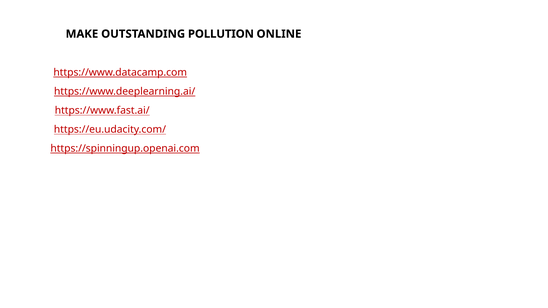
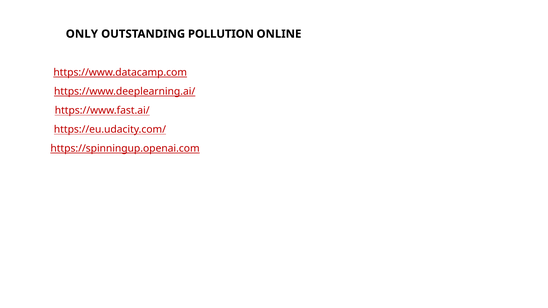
MAKE: MAKE -> ONLY (82, 34)
